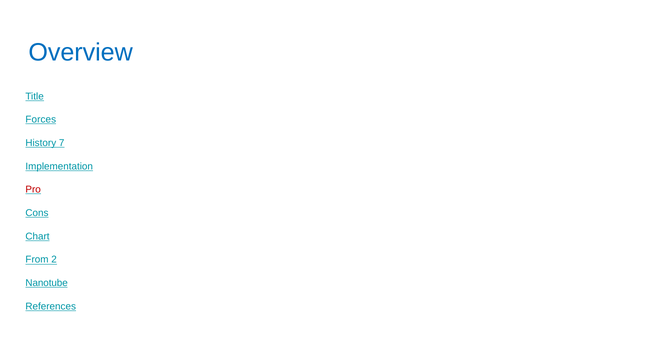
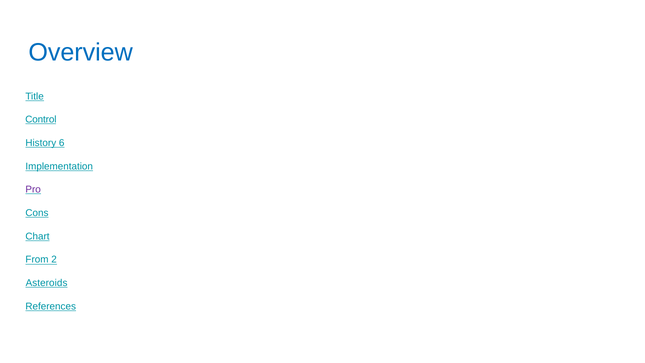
Forces: Forces -> Control (41, 120)
7: 7 -> 6 (62, 143)
Pro colour: red -> purple (33, 190)
Nanotube: Nanotube -> Asteroids (47, 283)
